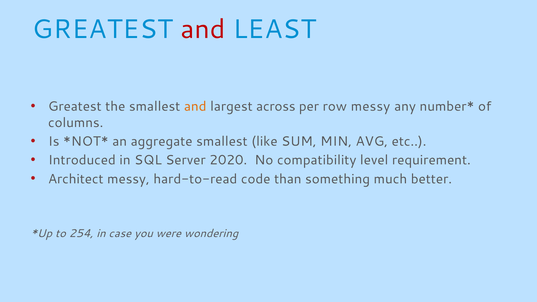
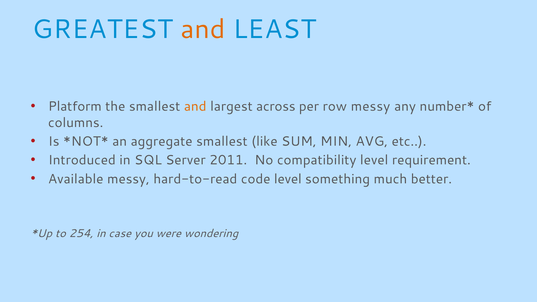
and colour: red -> orange (203, 29)
Greatest: Greatest -> Platform (75, 107)
2020: 2020 -> 2011 (228, 160)
Architect: Architect -> Available (76, 179)
code than: than -> level (288, 179)
